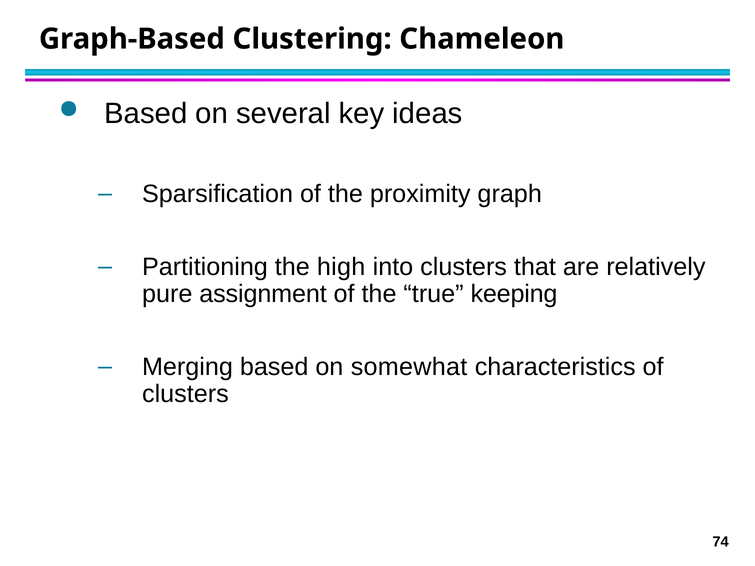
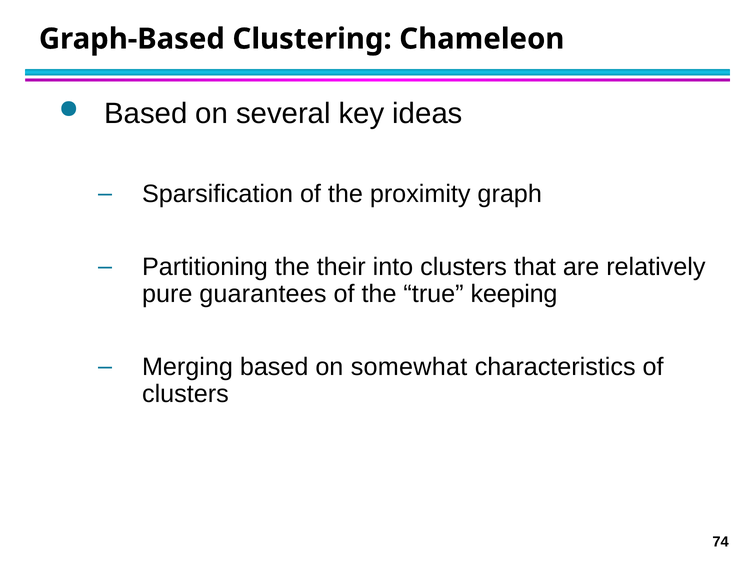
high: high -> their (341, 267)
assignment: assignment -> guarantees (263, 294)
